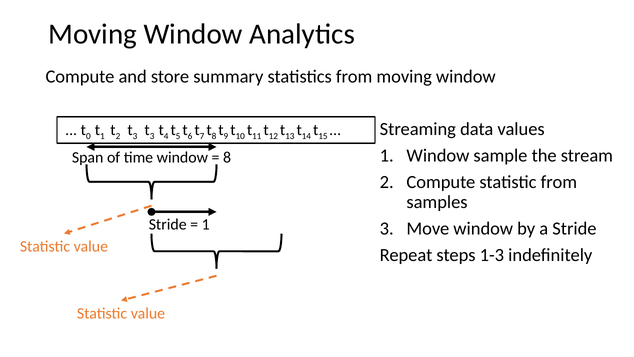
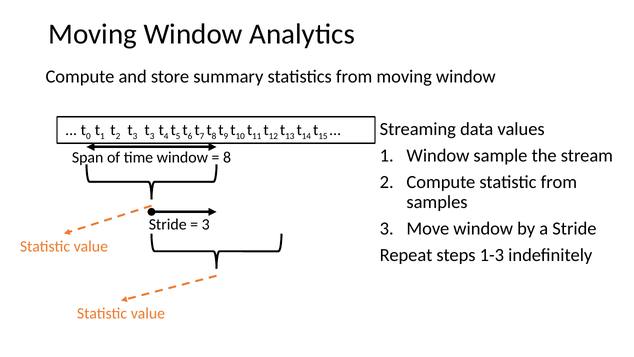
1: 1 -> 3 (206, 224)
